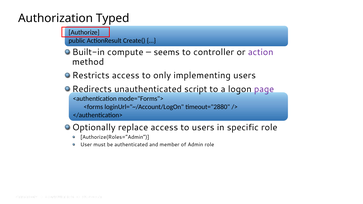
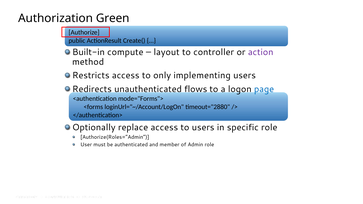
Typed: Typed -> Green (113, 18)
seems: seems -> layout (167, 52)
script: script -> flows (196, 89)
page colour: purple -> blue (264, 89)
